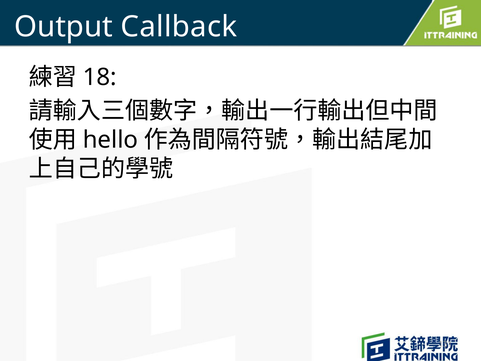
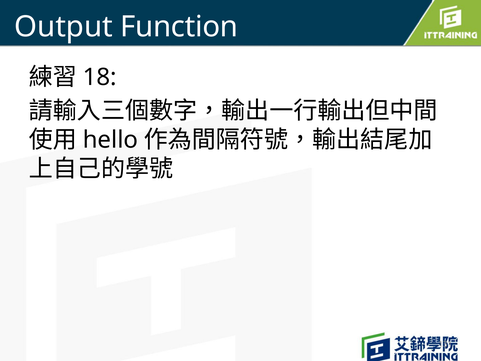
Callback: Callback -> Function (179, 27)
